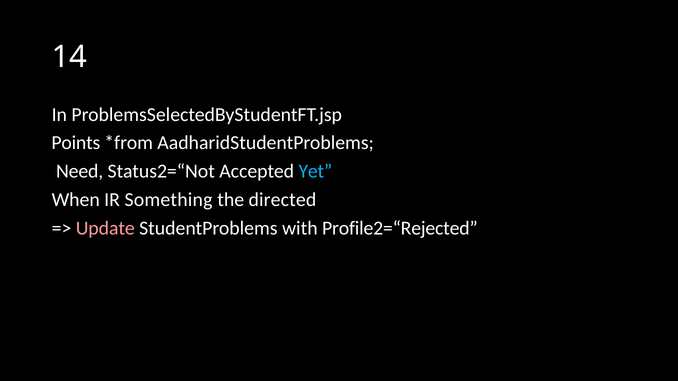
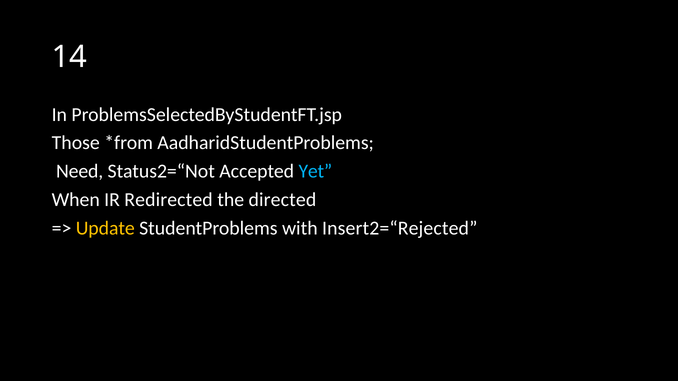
Points: Points -> Those (76, 143)
Something: Something -> Redirected (169, 200)
Update colour: pink -> yellow (105, 228)
Profile2=“Rejected: Profile2=“Rejected -> Insert2=“Rejected (400, 228)
